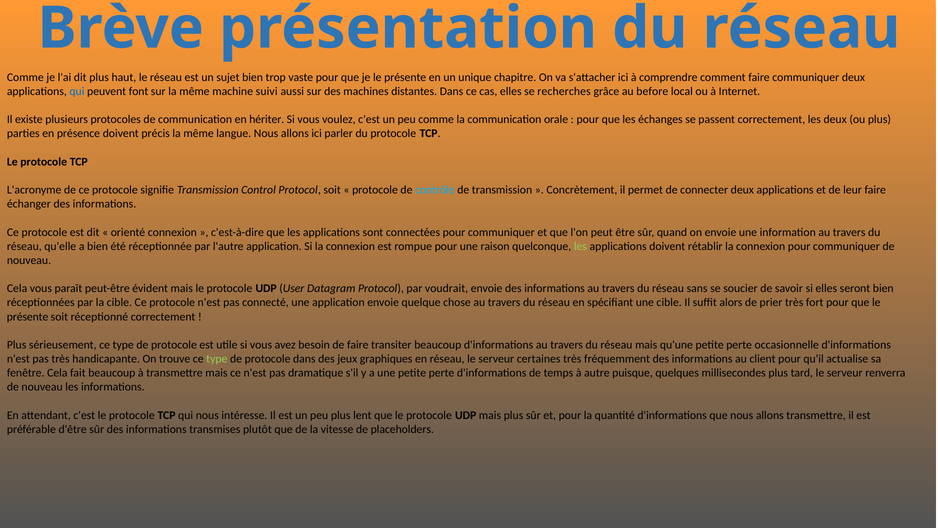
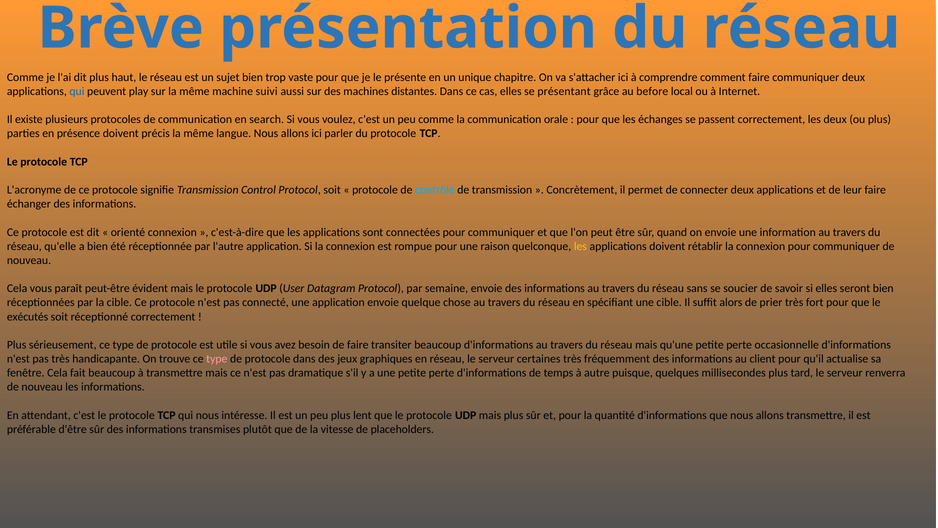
font: font -> play (139, 91)
recherches: recherches -> présentant (564, 91)
hériter: hériter -> search (267, 119)
les colour: light green -> yellow (580, 246)
voudrait: voudrait -> semaine (447, 288)
présente: présente -> exécutés (28, 316)
type colour: light green -> pink (217, 359)
